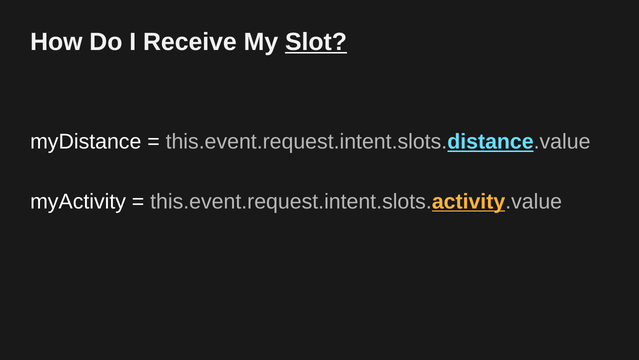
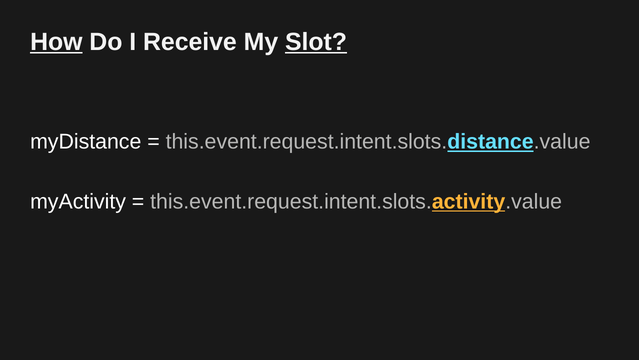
How underline: none -> present (56, 42)
